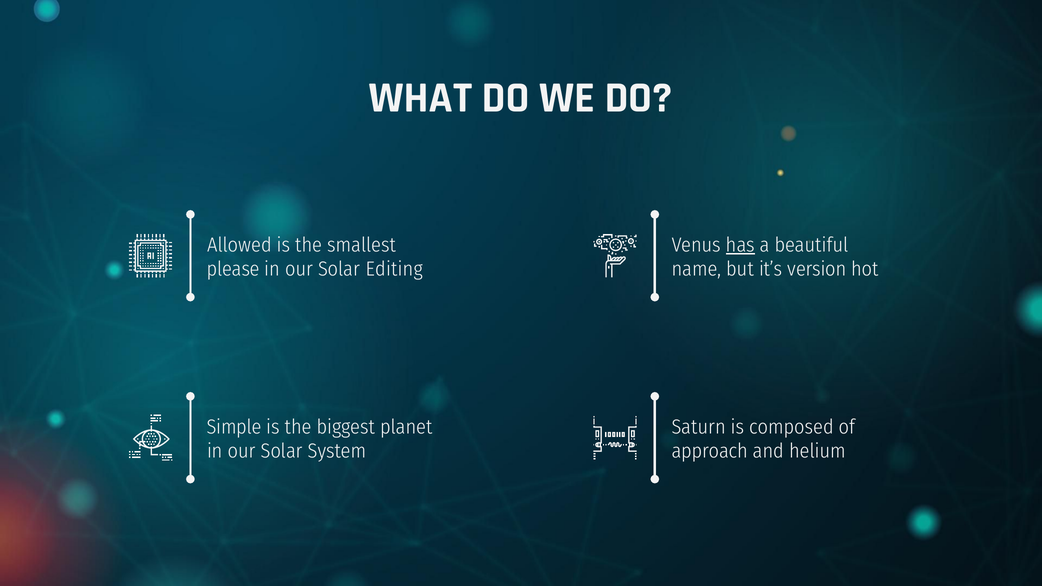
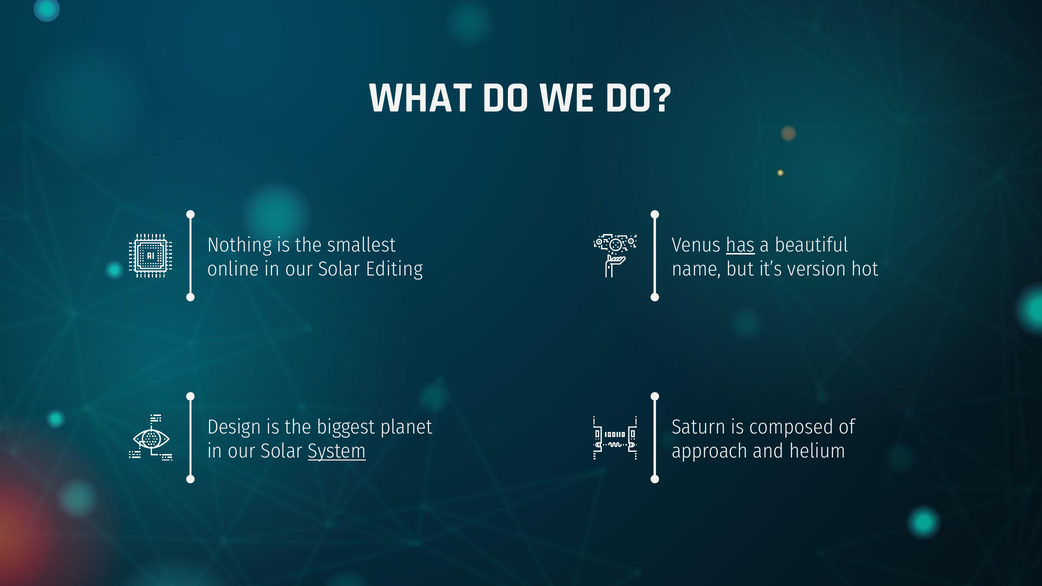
Allowed: Allowed -> Nothing (239, 245)
please: please -> online (233, 269)
Simple: Simple -> Design (234, 427)
System underline: none -> present (337, 451)
